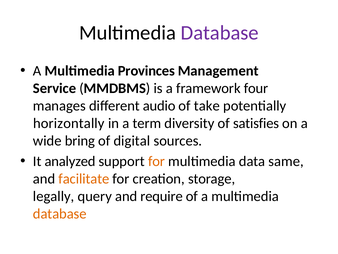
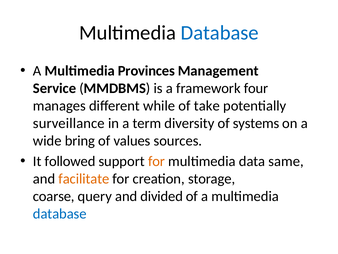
Database colour: purple -> blue (220, 33)
audio: audio -> while (159, 106)
horizontally: horizontally -> surveillance (69, 123)
satisfies: satisfies -> systems (256, 123)
digital: digital -> values (132, 140)
analyzed: analyzed -> followed (70, 161)
legally: legally -> coarse (54, 196)
require: require -> divided (162, 196)
database colour: orange -> blue (60, 213)
